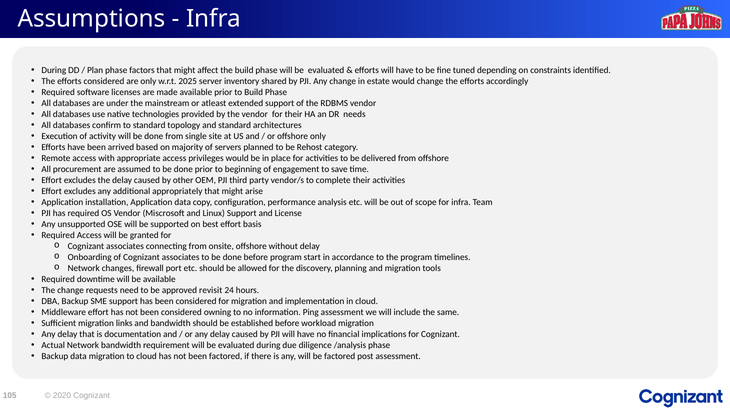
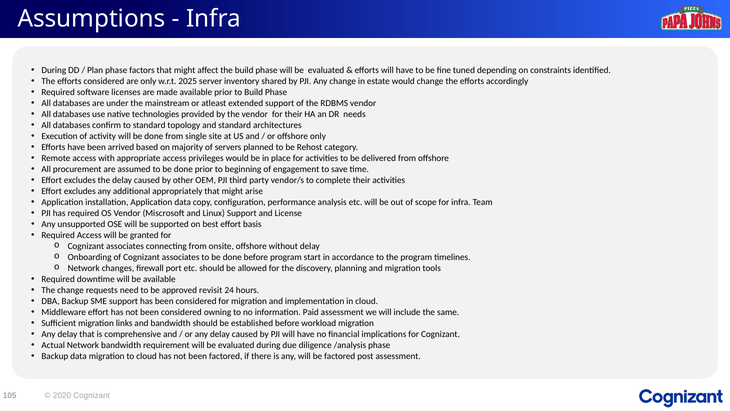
Ping: Ping -> Paid (311, 312)
documentation: documentation -> comprehensive (133, 334)
